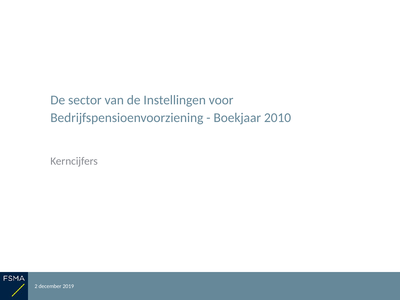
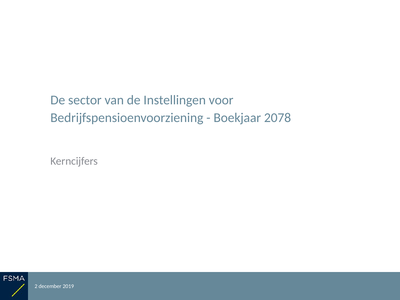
2010: 2010 -> 2078 (278, 118)
